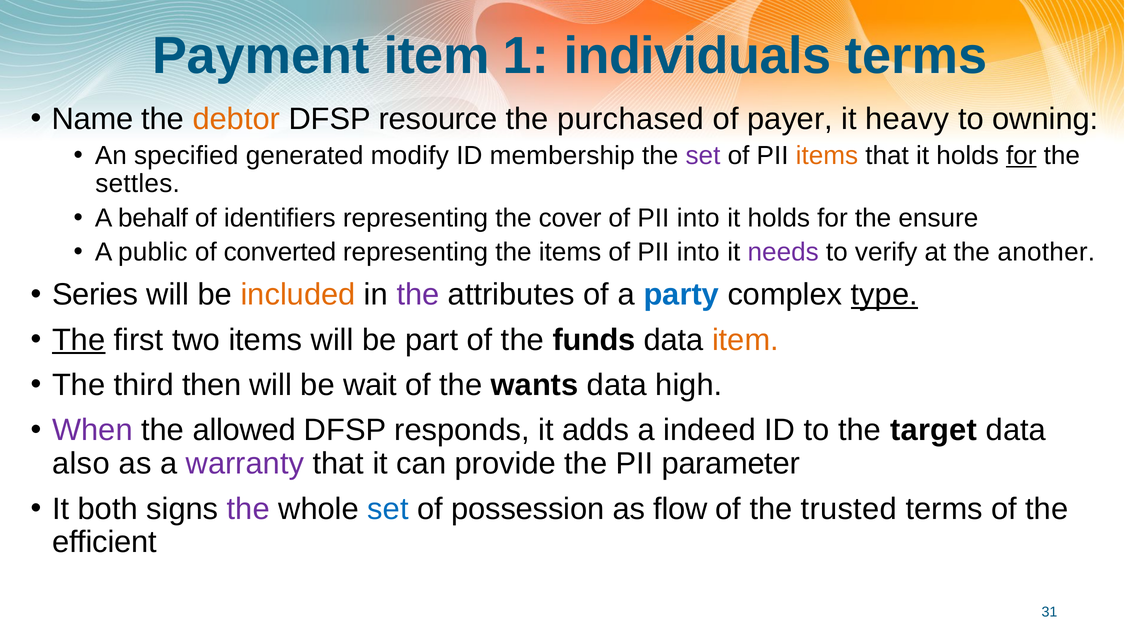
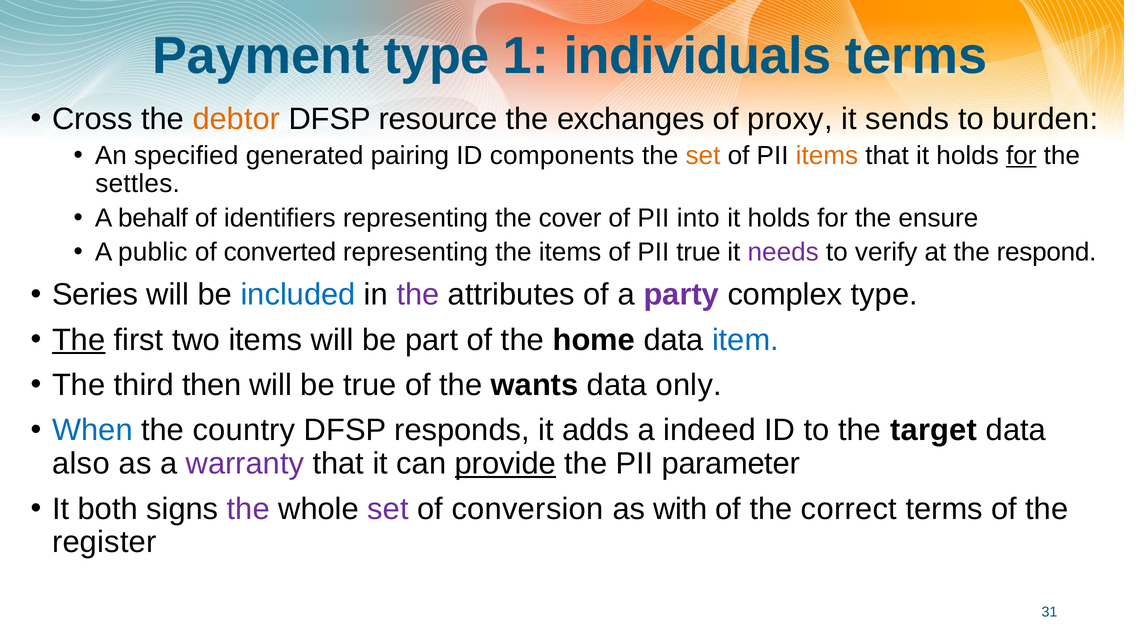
Payment item: item -> type (437, 56)
Name: Name -> Cross (92, 119)
purchased: purchased -> exchanges (631, 119)
payer: payer -> proxy (790, 119)
heavy: heavy -> sends (907, 119)
owning: owning -> burden (1045, 119)
modify: modify -> pairing (410, 156)
membership: membership -> components (562, 156)
set colour: purple -> orange (703, 156)
items of PII into: into -> true (698, 252)
another: another -> respond (1047, 252)
included colour: orange -> blue (298, 295)
party colour: blue -> purple (681, 295)
type underline: present -> none (884, 295)
funds: funds -> home (594, 340)
item colour: orange -> blue (745, 340)
be wait: wait -> true (370, 385)
high: high -> only (689, 385)
When colour: purple -> blue (92, 430)
allowed: allowed -> country (244, 430)
provide underline: none -> present (505, 464)
set colour: blue -> purple (388, 509)
possession: possession -> conversion (528, 509)
flow: flow -> with (680, 509)
trusted: trusted -> correct (849, 509)
efficient: efficient -> register (104, 542)
